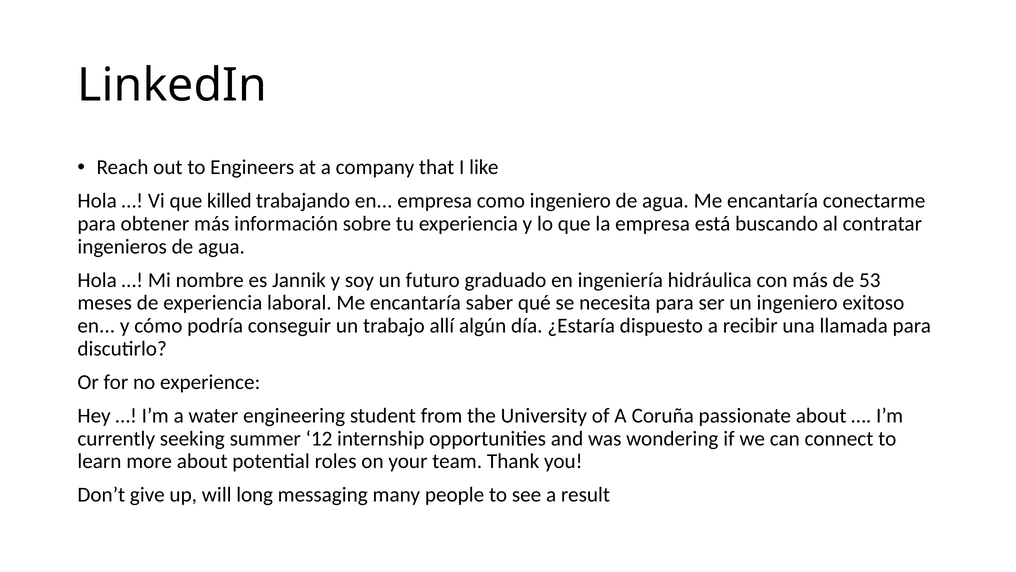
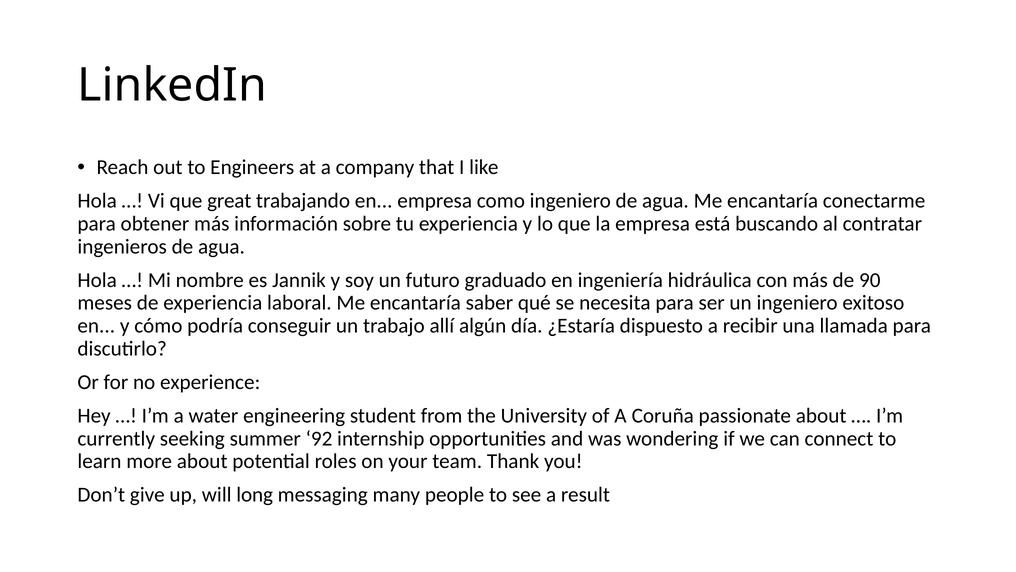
killed: killed -> great (229, 201)
53: 53 -> 90 (870, 280)
12: 12 -> 92 (319, 438)
